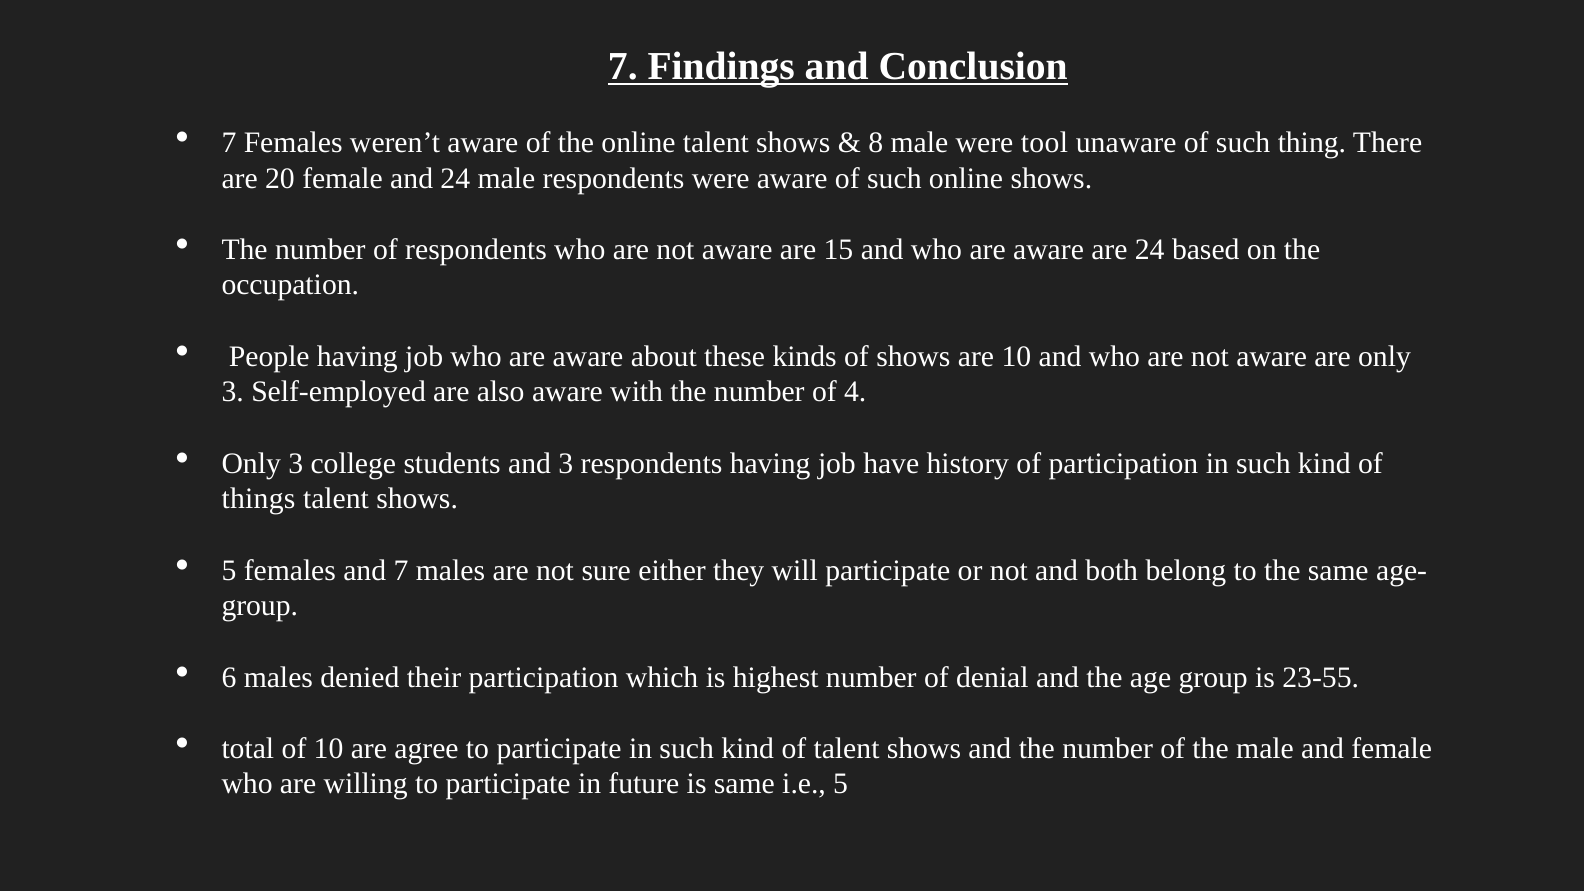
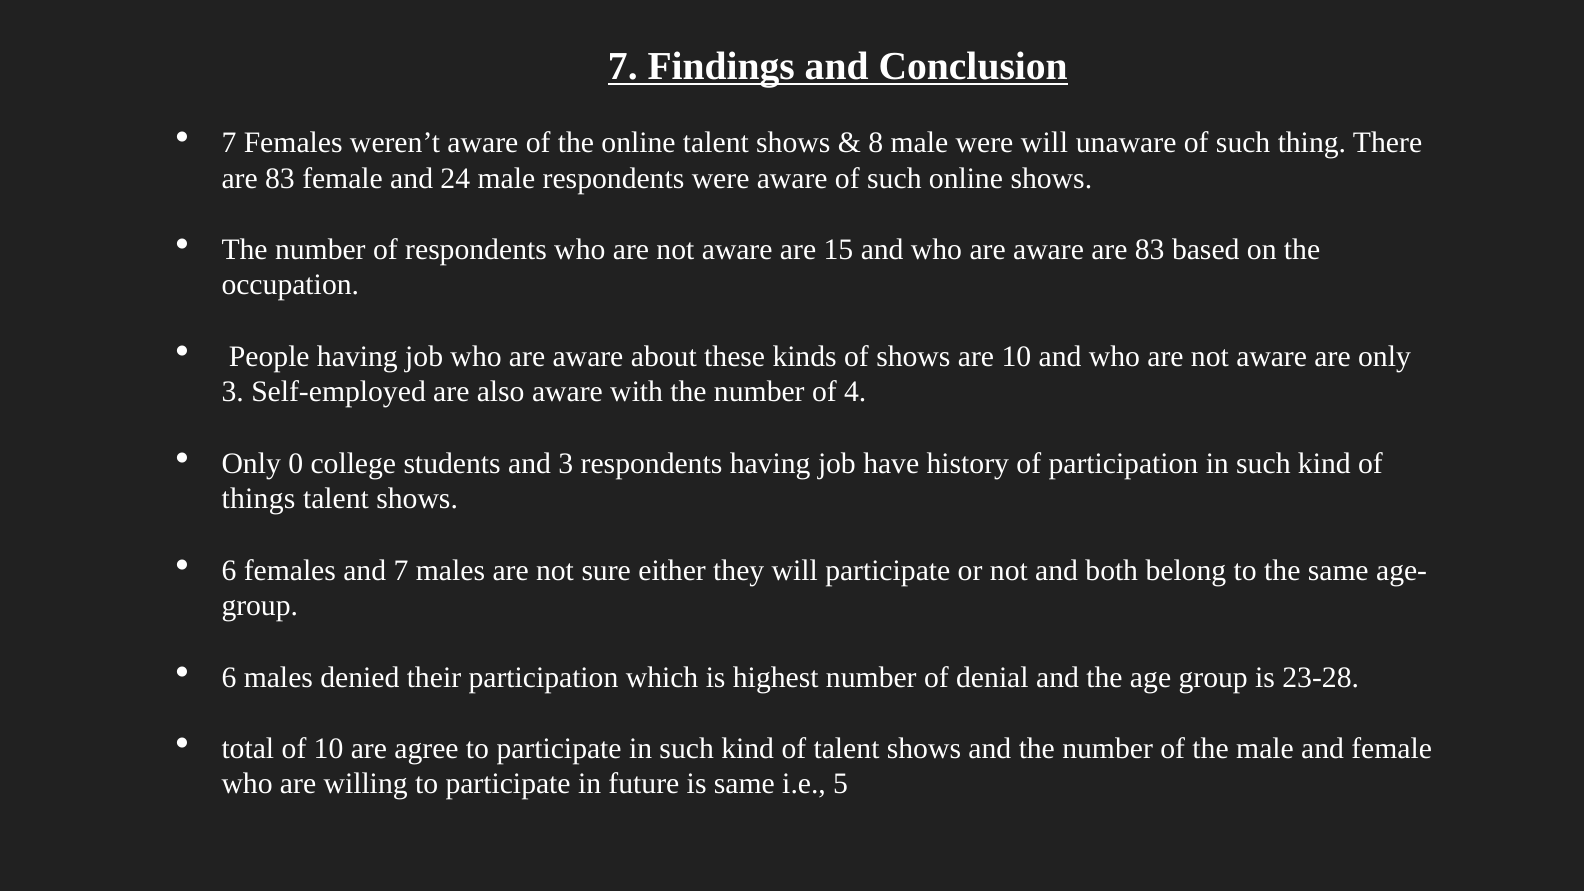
were tool: tool -> will (1044, 143)
20: 20 -> 83 (280, 178)
aware are 24: 24 -> 83 (1150, 250)
3: 3 -> 0 (296, 463)
5: 5 -> 6 (229, 570)
23-55: 23-55 -> 23-28 (1321, 677)
